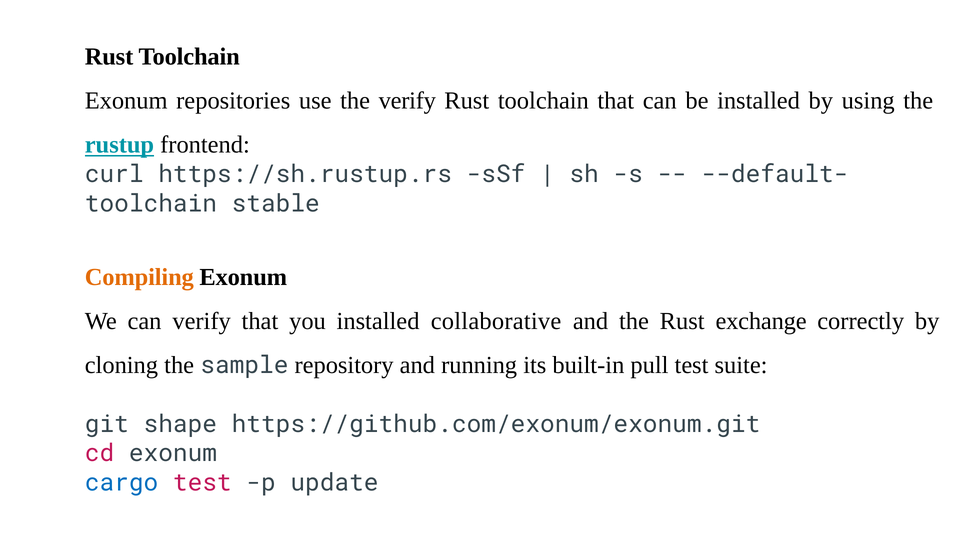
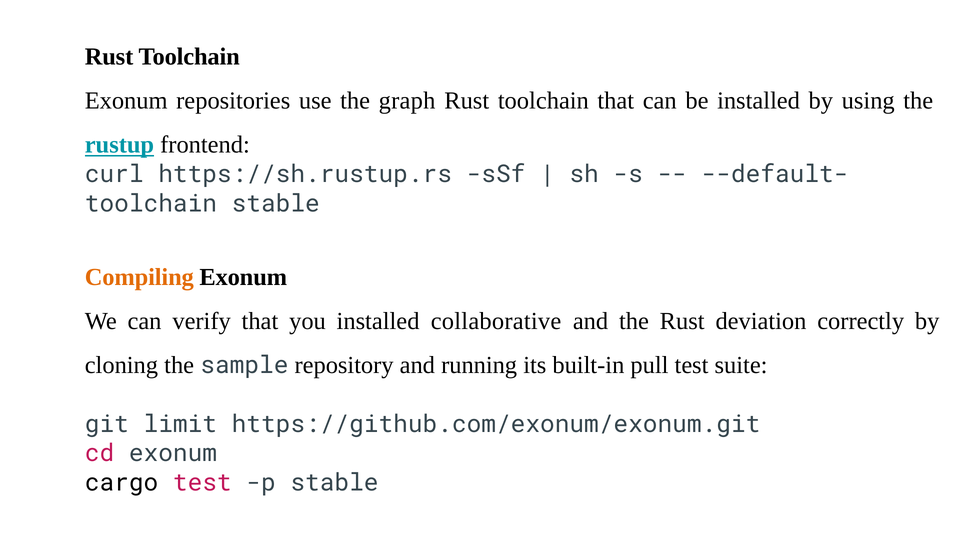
the verify: verify -> graph (407, 101)
exchange: exchange -> deviation (761, 321)
shape: shape -> limit (180, 424)
cargo colour: blue -> black (122, 482)
p update: update -> stable (334, 482)
